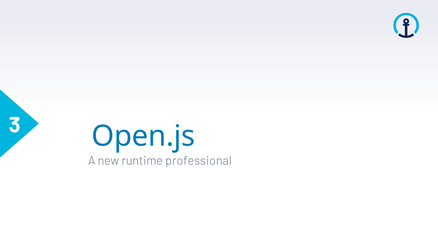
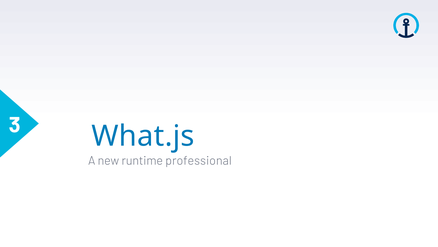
Open.js: Open.js -> What.js (143, 136)
